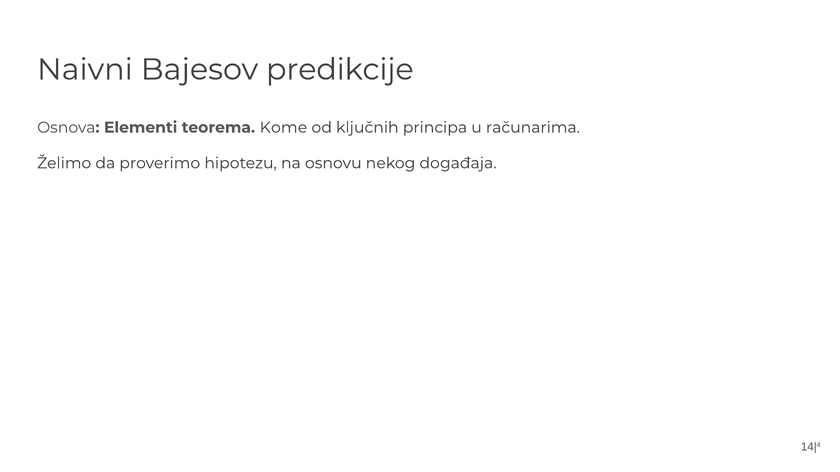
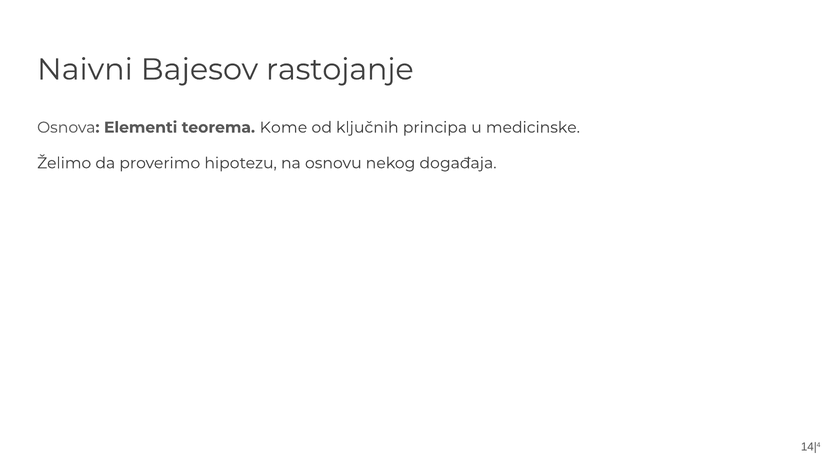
predikcije: predikcije -> rastojanje (340, 70)
računarima: računarima -> medicinske (533, 128)
